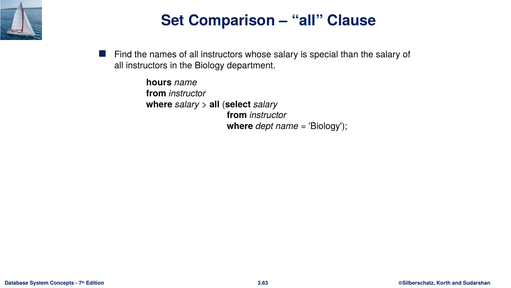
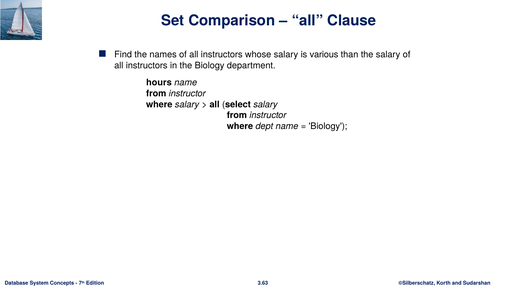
special: special -> various (324, 54)
